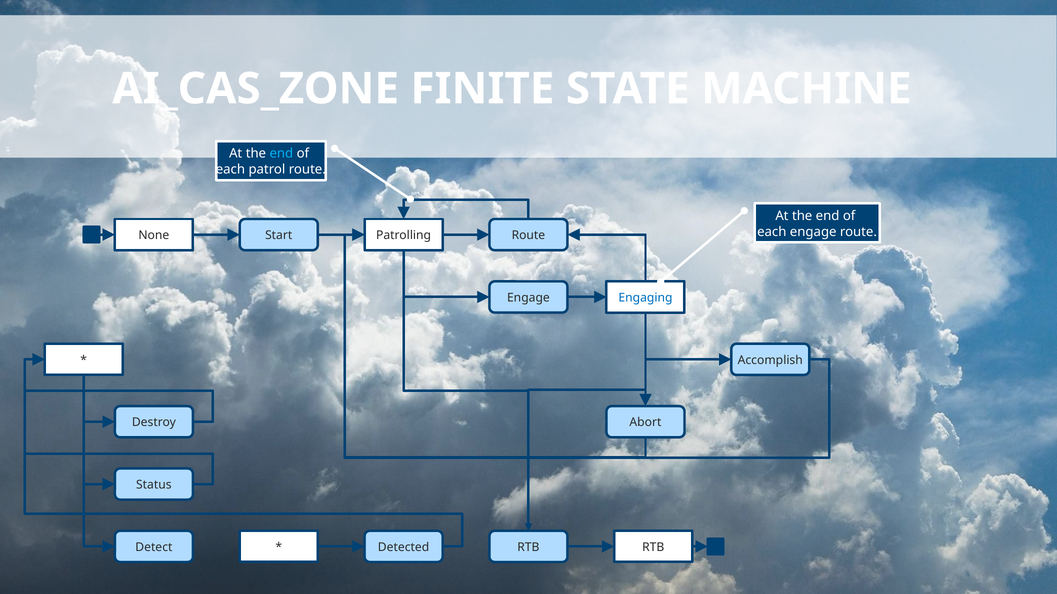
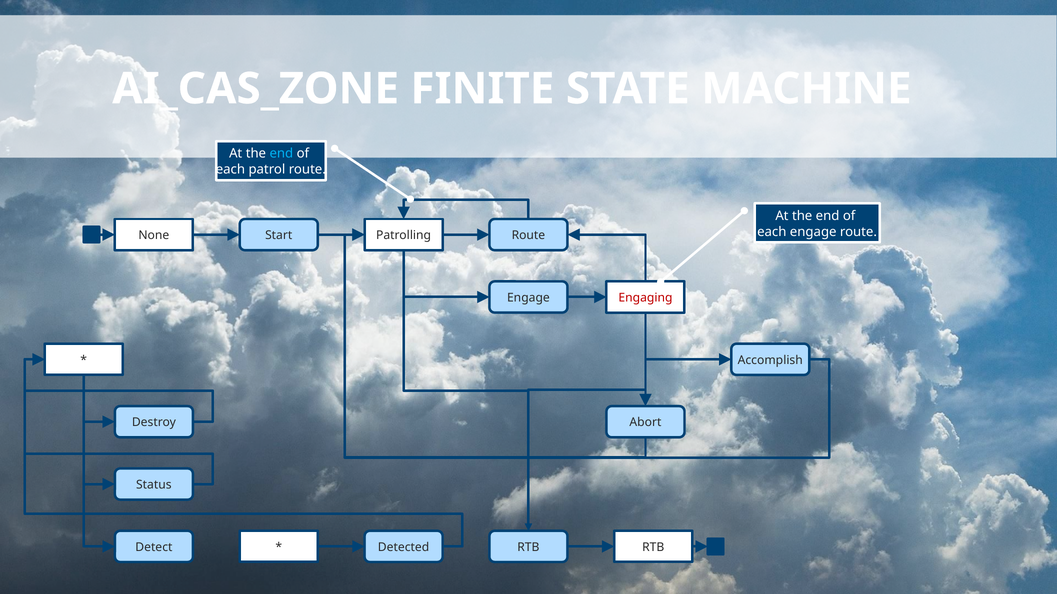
Engaging colour: blue -> red (645, 298)
